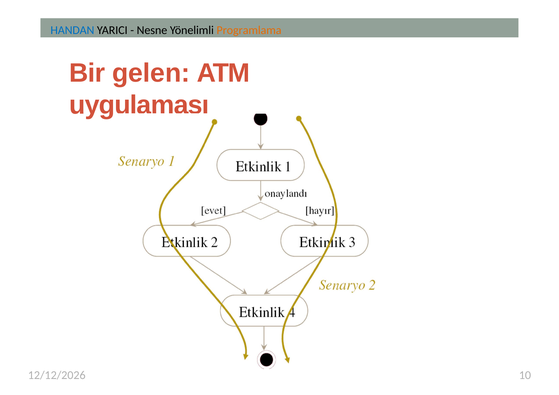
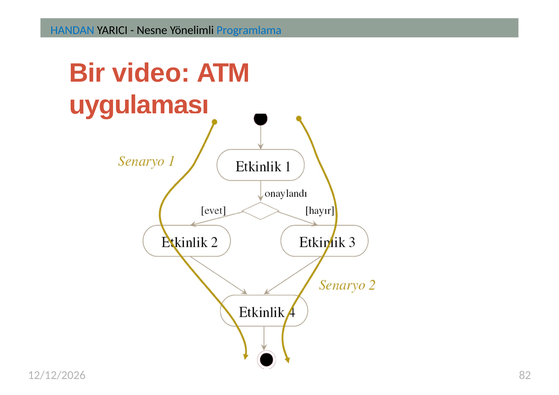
Programlama colour: orange -> blue (249, 30)
gelen: gelen -> video (151, 73)
10: 10 -> 82 (525, 375)
